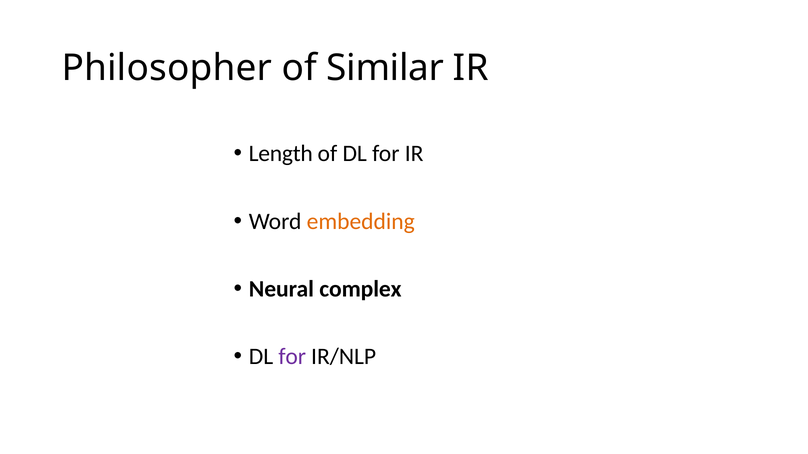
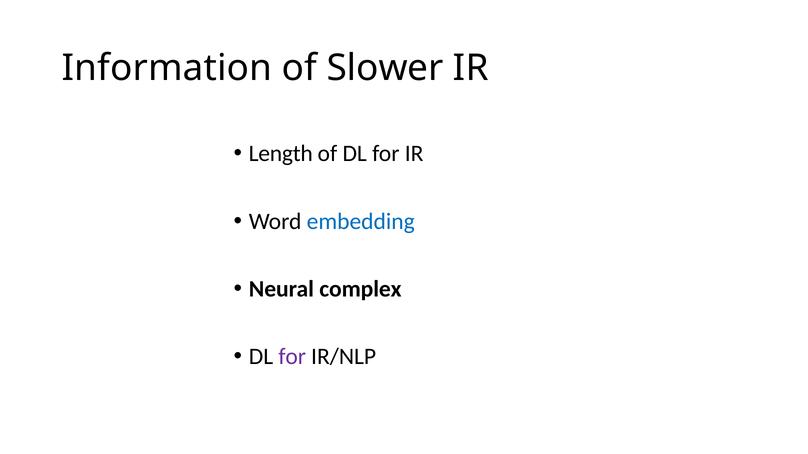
Philosopher: Philosopher -> Information (167, 68)
Similar: Similar -> Slower (385, 68)
embedding colour: orange -> blue (361, 221)
